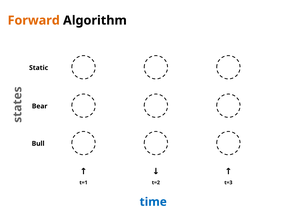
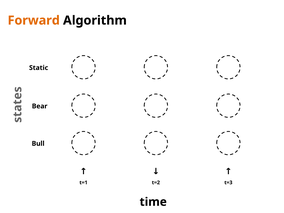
time colour: blue -> black (153, 202)
